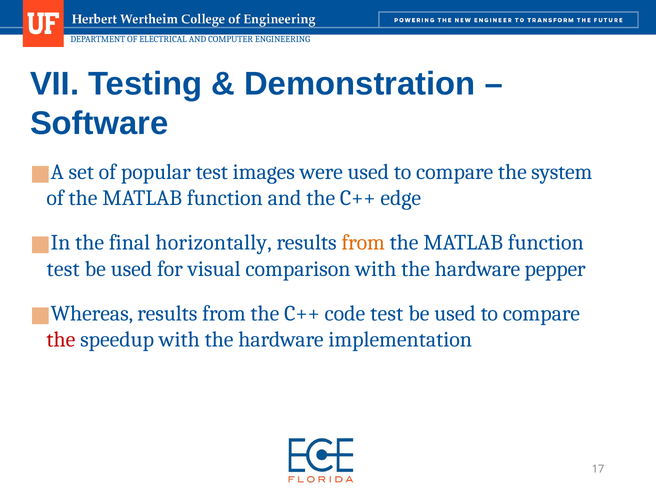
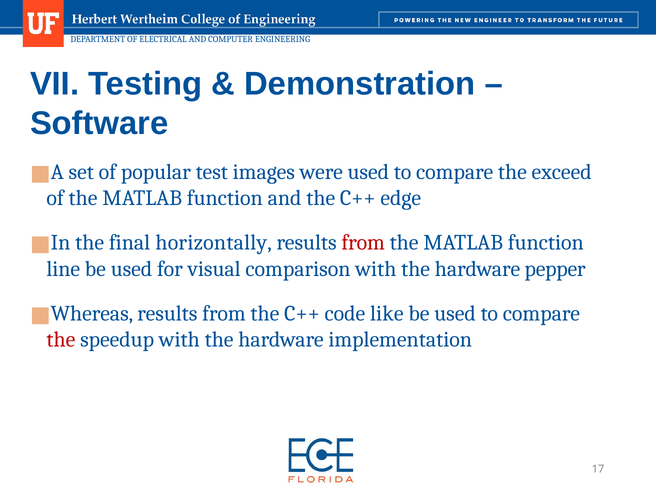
system: system -> exceed (562, 172)
from colour: orange -> red (363, 243)
test: test -> line (63, 269)
code test: test -> like (387, 313)
